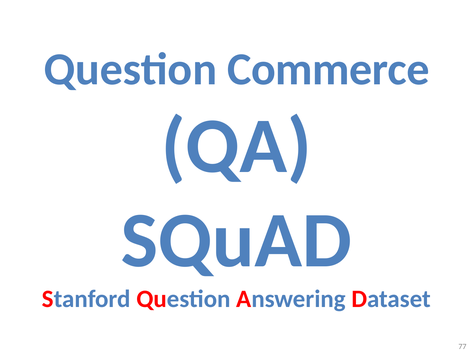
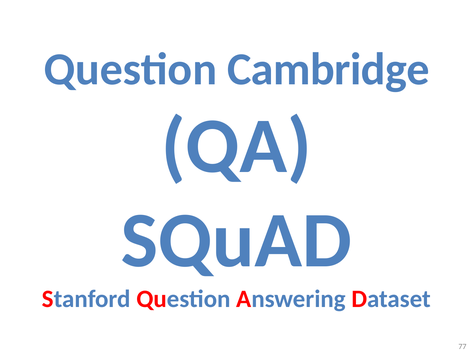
Commerce: Commerce -> Cambridge (328, 69)
